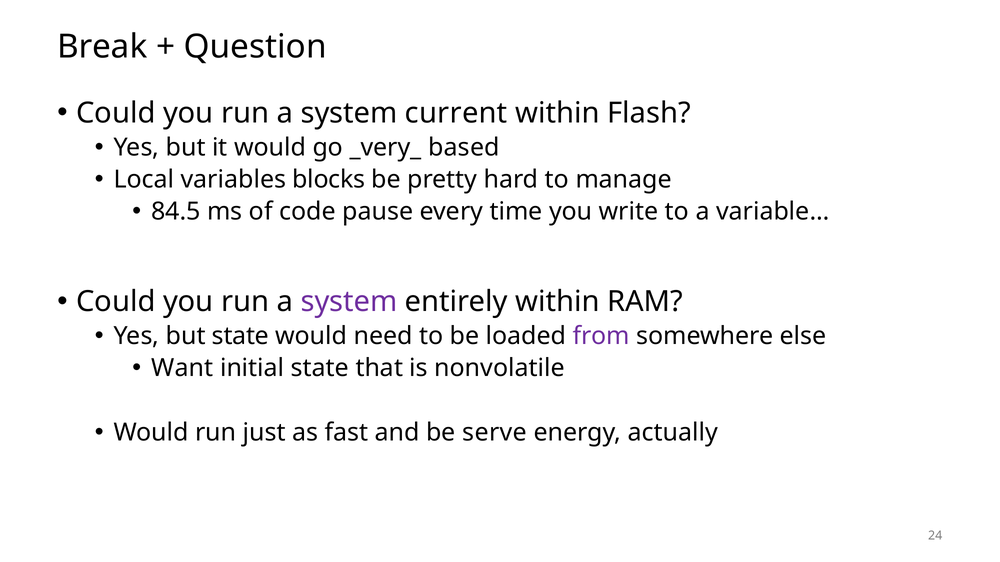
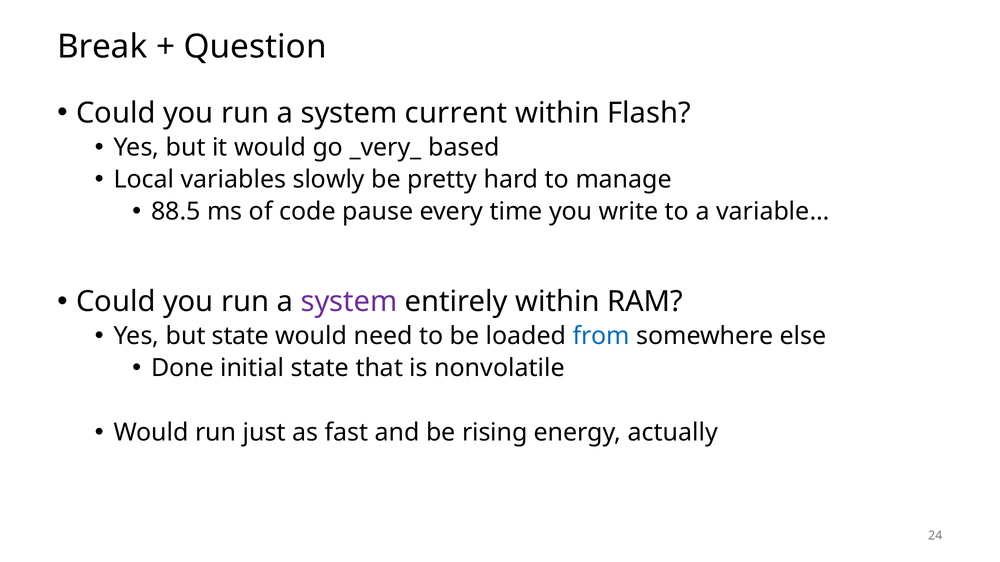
blocks: blocks -> slowly (329, 180)
84.5: 84.5 -> 88.5 (176, 212)
from colour: purple -> blue (601, 336)
Want: Want -> Done (182, 368)
serve: serve -> rising (495, 433)
